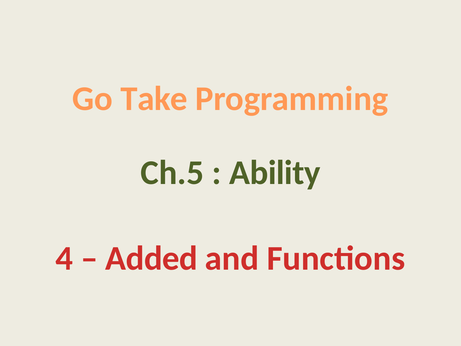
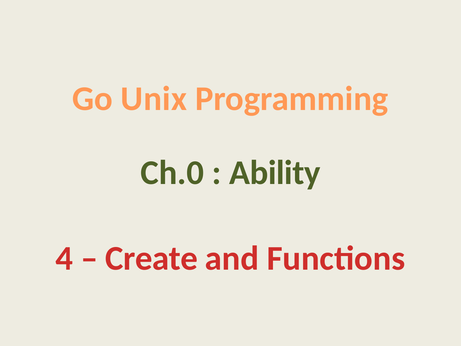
Take: Take -> Unix (154, 99)
Ch.5: Ch.5 -> Ch.0 (172, 173)
Added: Added -> Create (152, 258)
